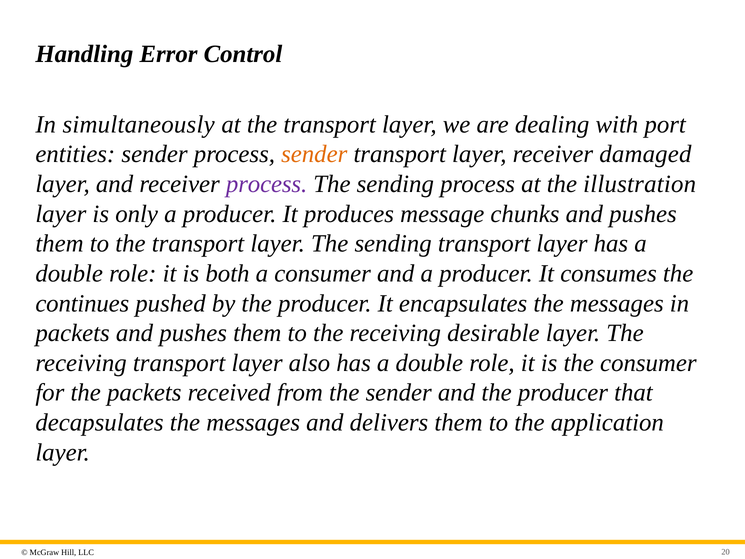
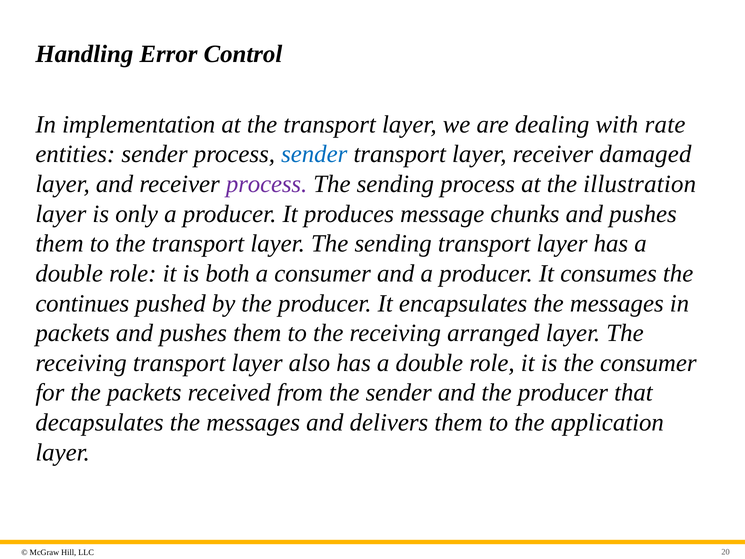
simultaneously: simultaneously -> implementation (139, 124)
port: port -> rate (665, 124)
sender colour: orange -> blue (314, 154)
desirable: desirable -> arranged (493, 333)
